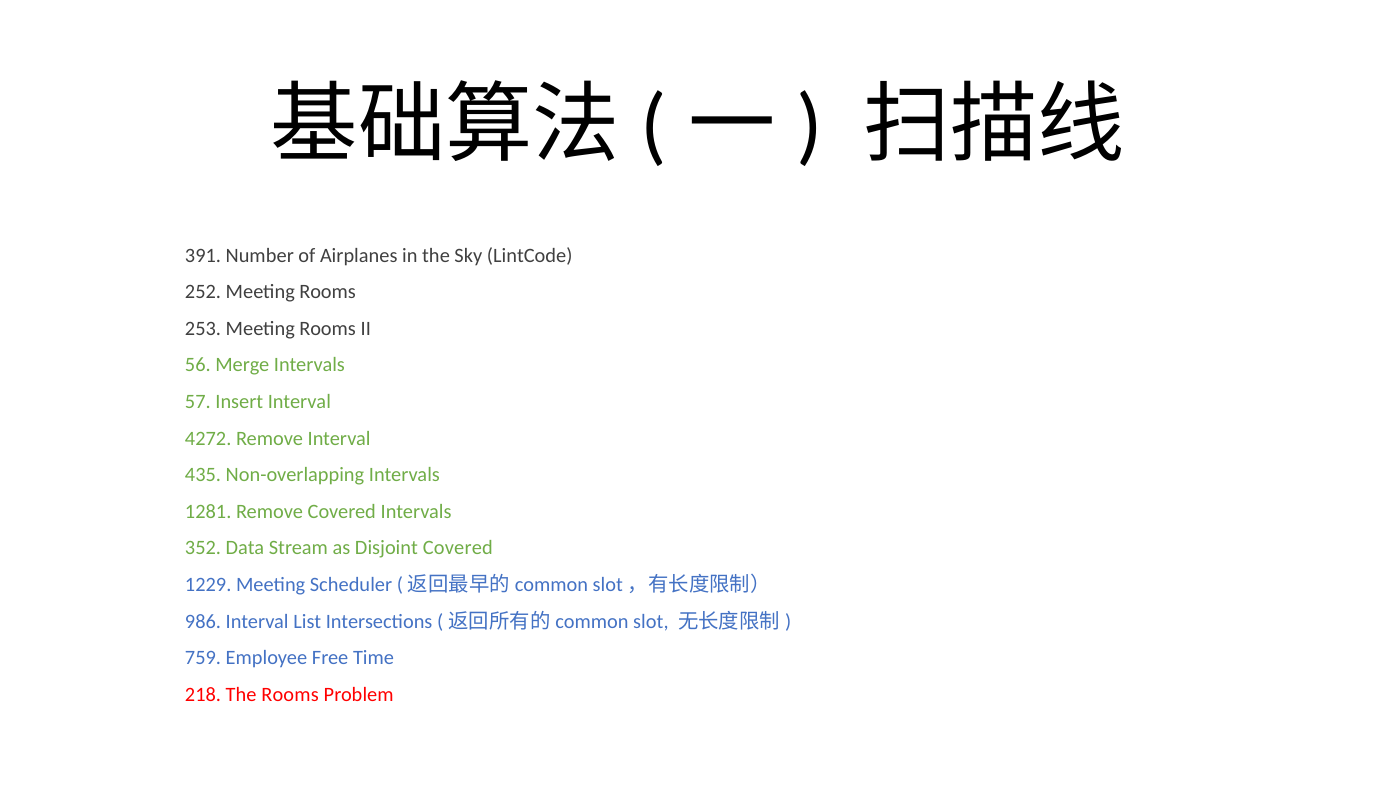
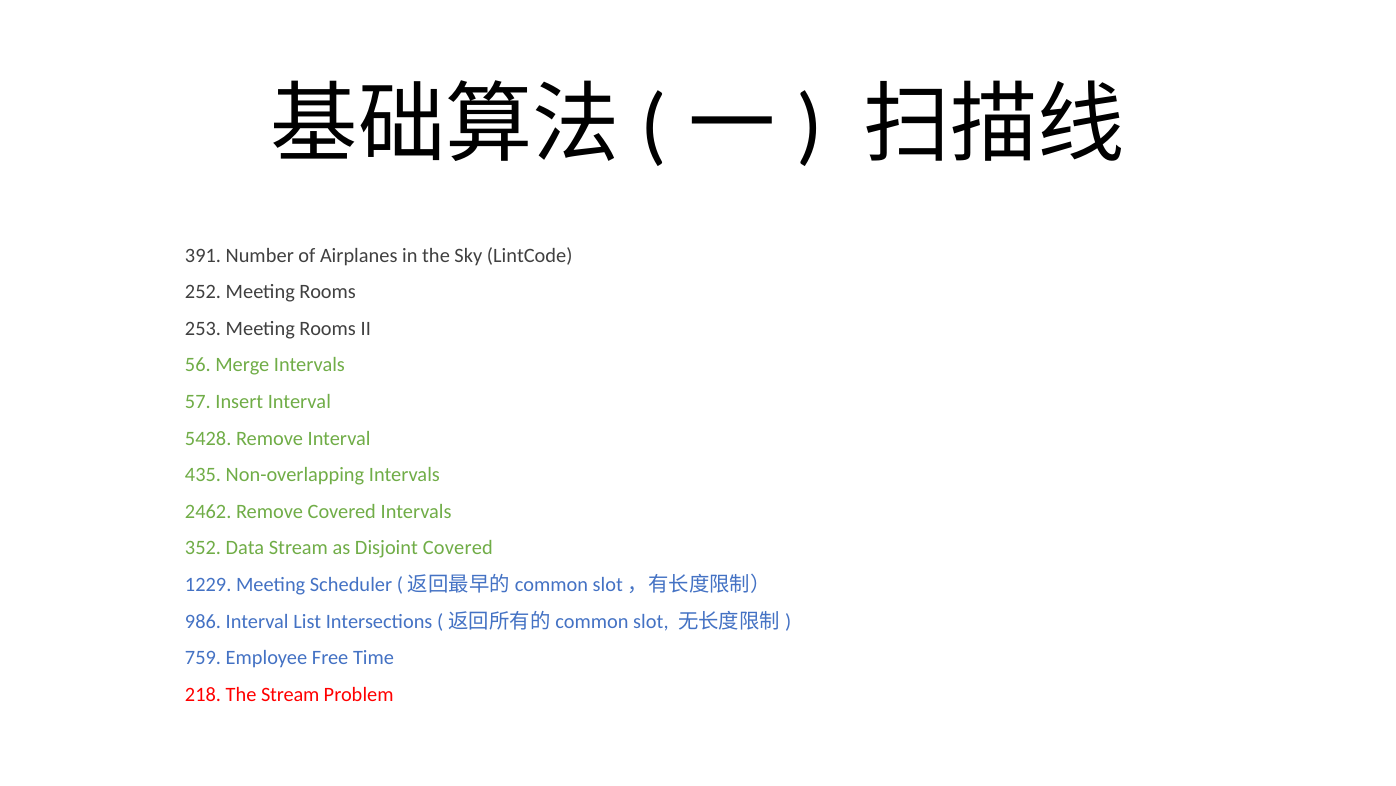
4272: 4272 -> 5428 (208, 438)
1281: 1281 -> 2462 (208, 511)
The Rooms: Rooms -> Stream (290, 694)
